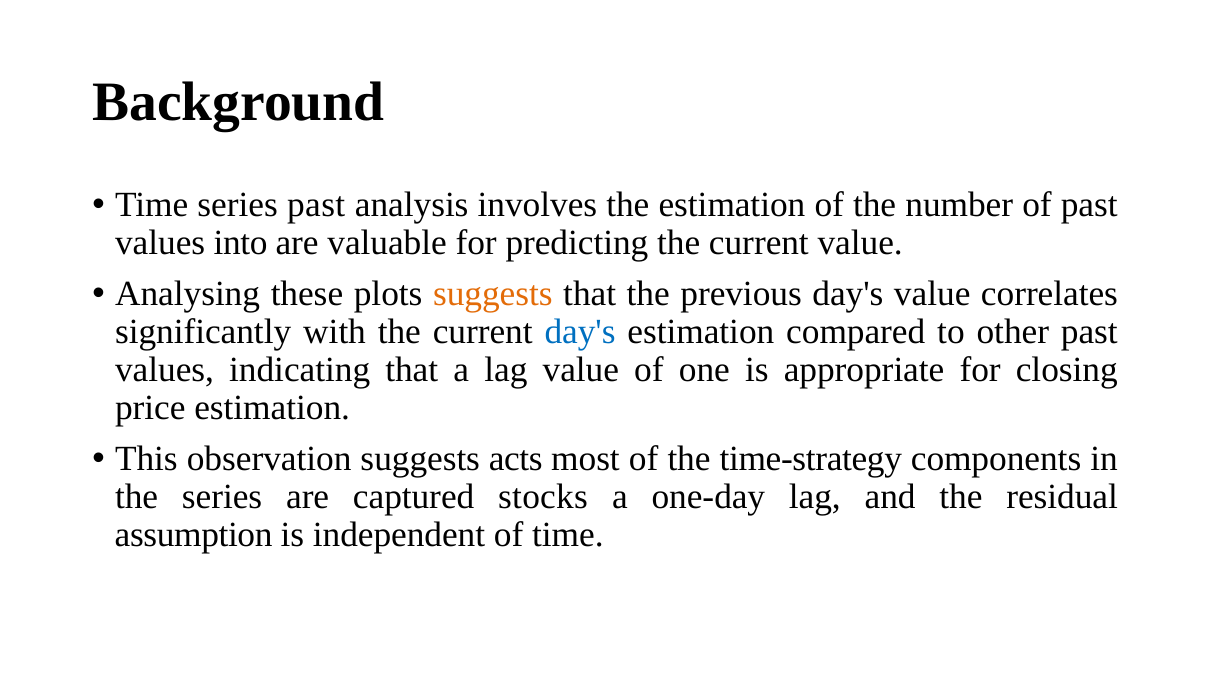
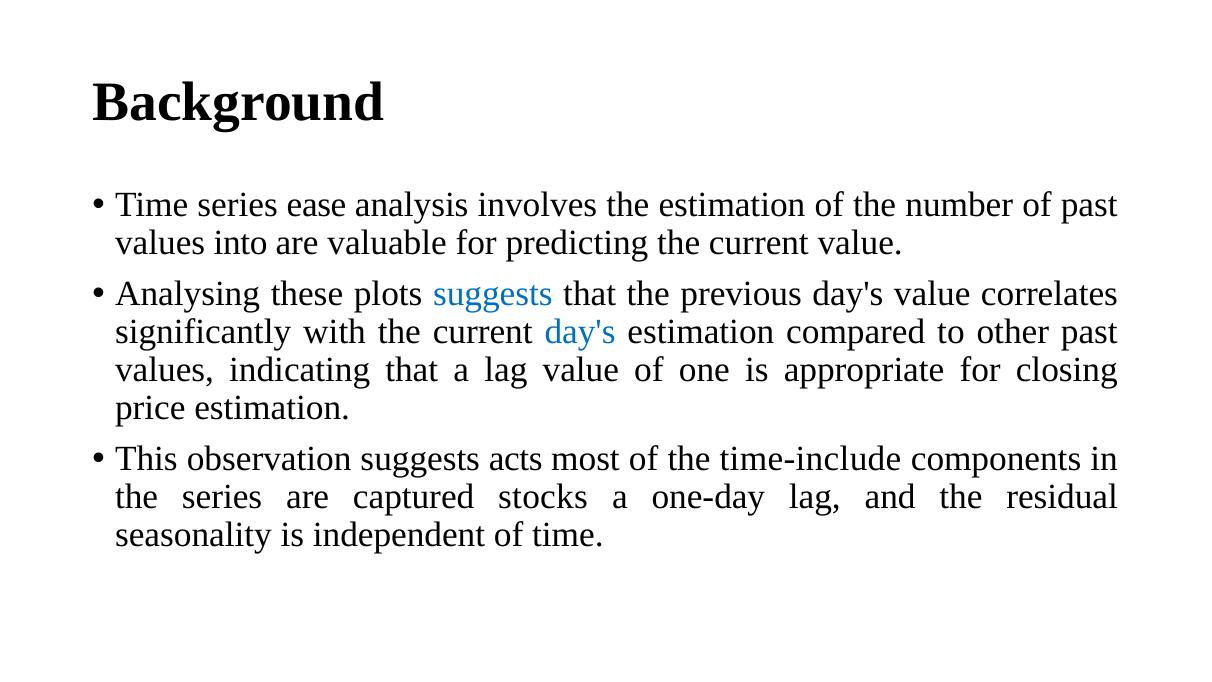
series past: past -> ease (317, 205)
suggests colour: orange -> blue (493, 294)
time-strategy: time-strategy -> time-include (810, 459)
assumption: assumption -> seasonality (193, 535)
